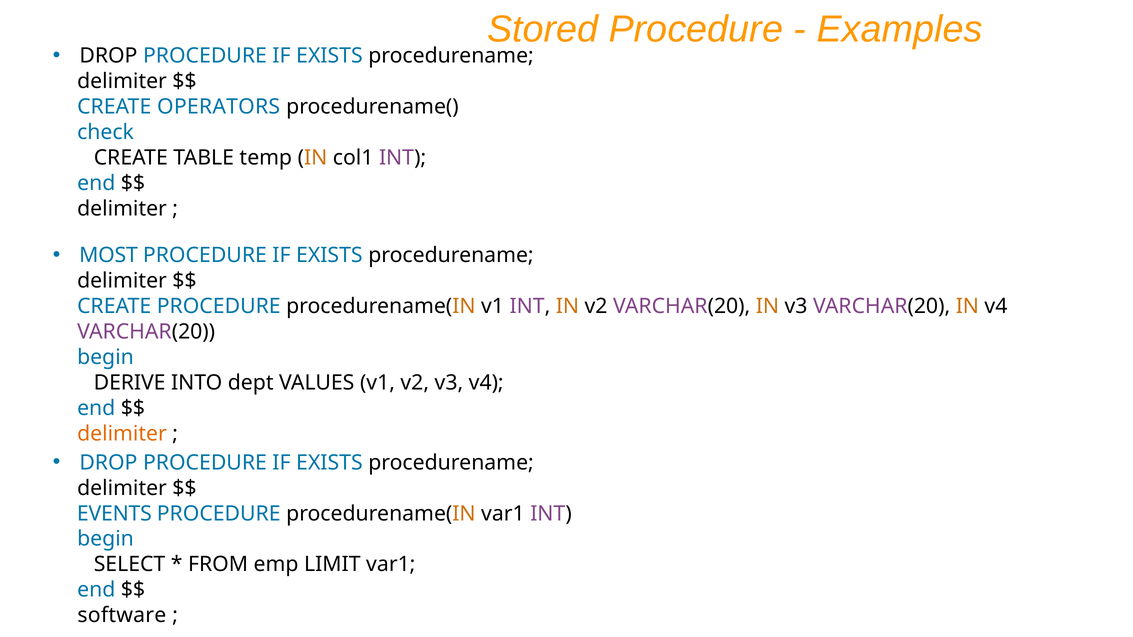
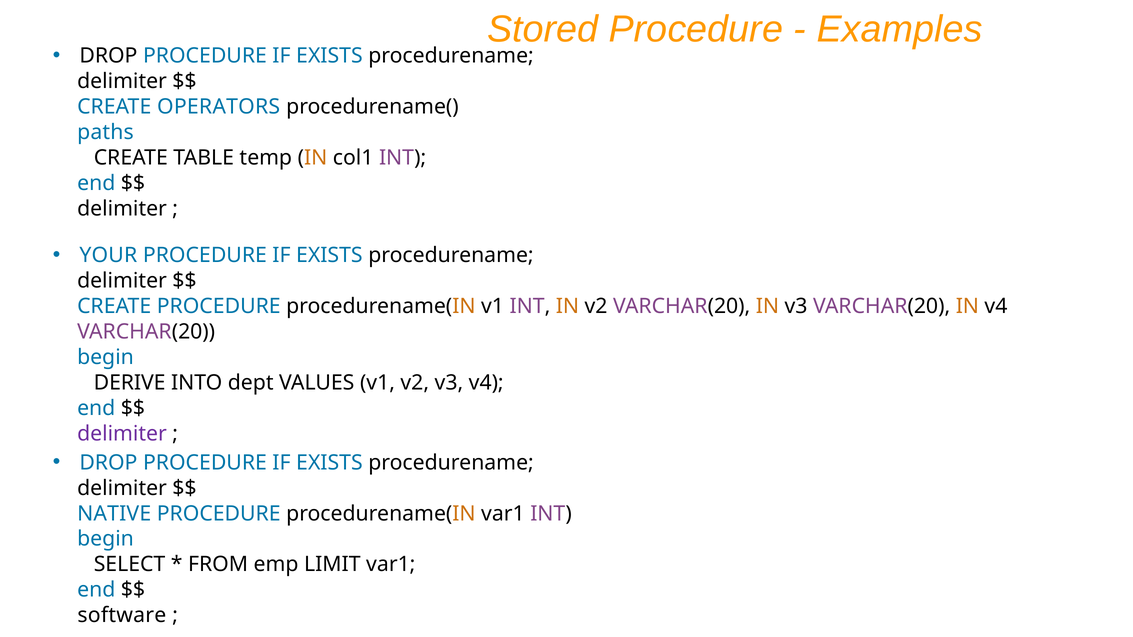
check: check -> paths (105, 132)
MOST: MOST -> YOUR (108, 255)
delimiter colour: orange -> purple (122, 434)
EVENTS: EVENTS -> NATIVE (114, 514)
